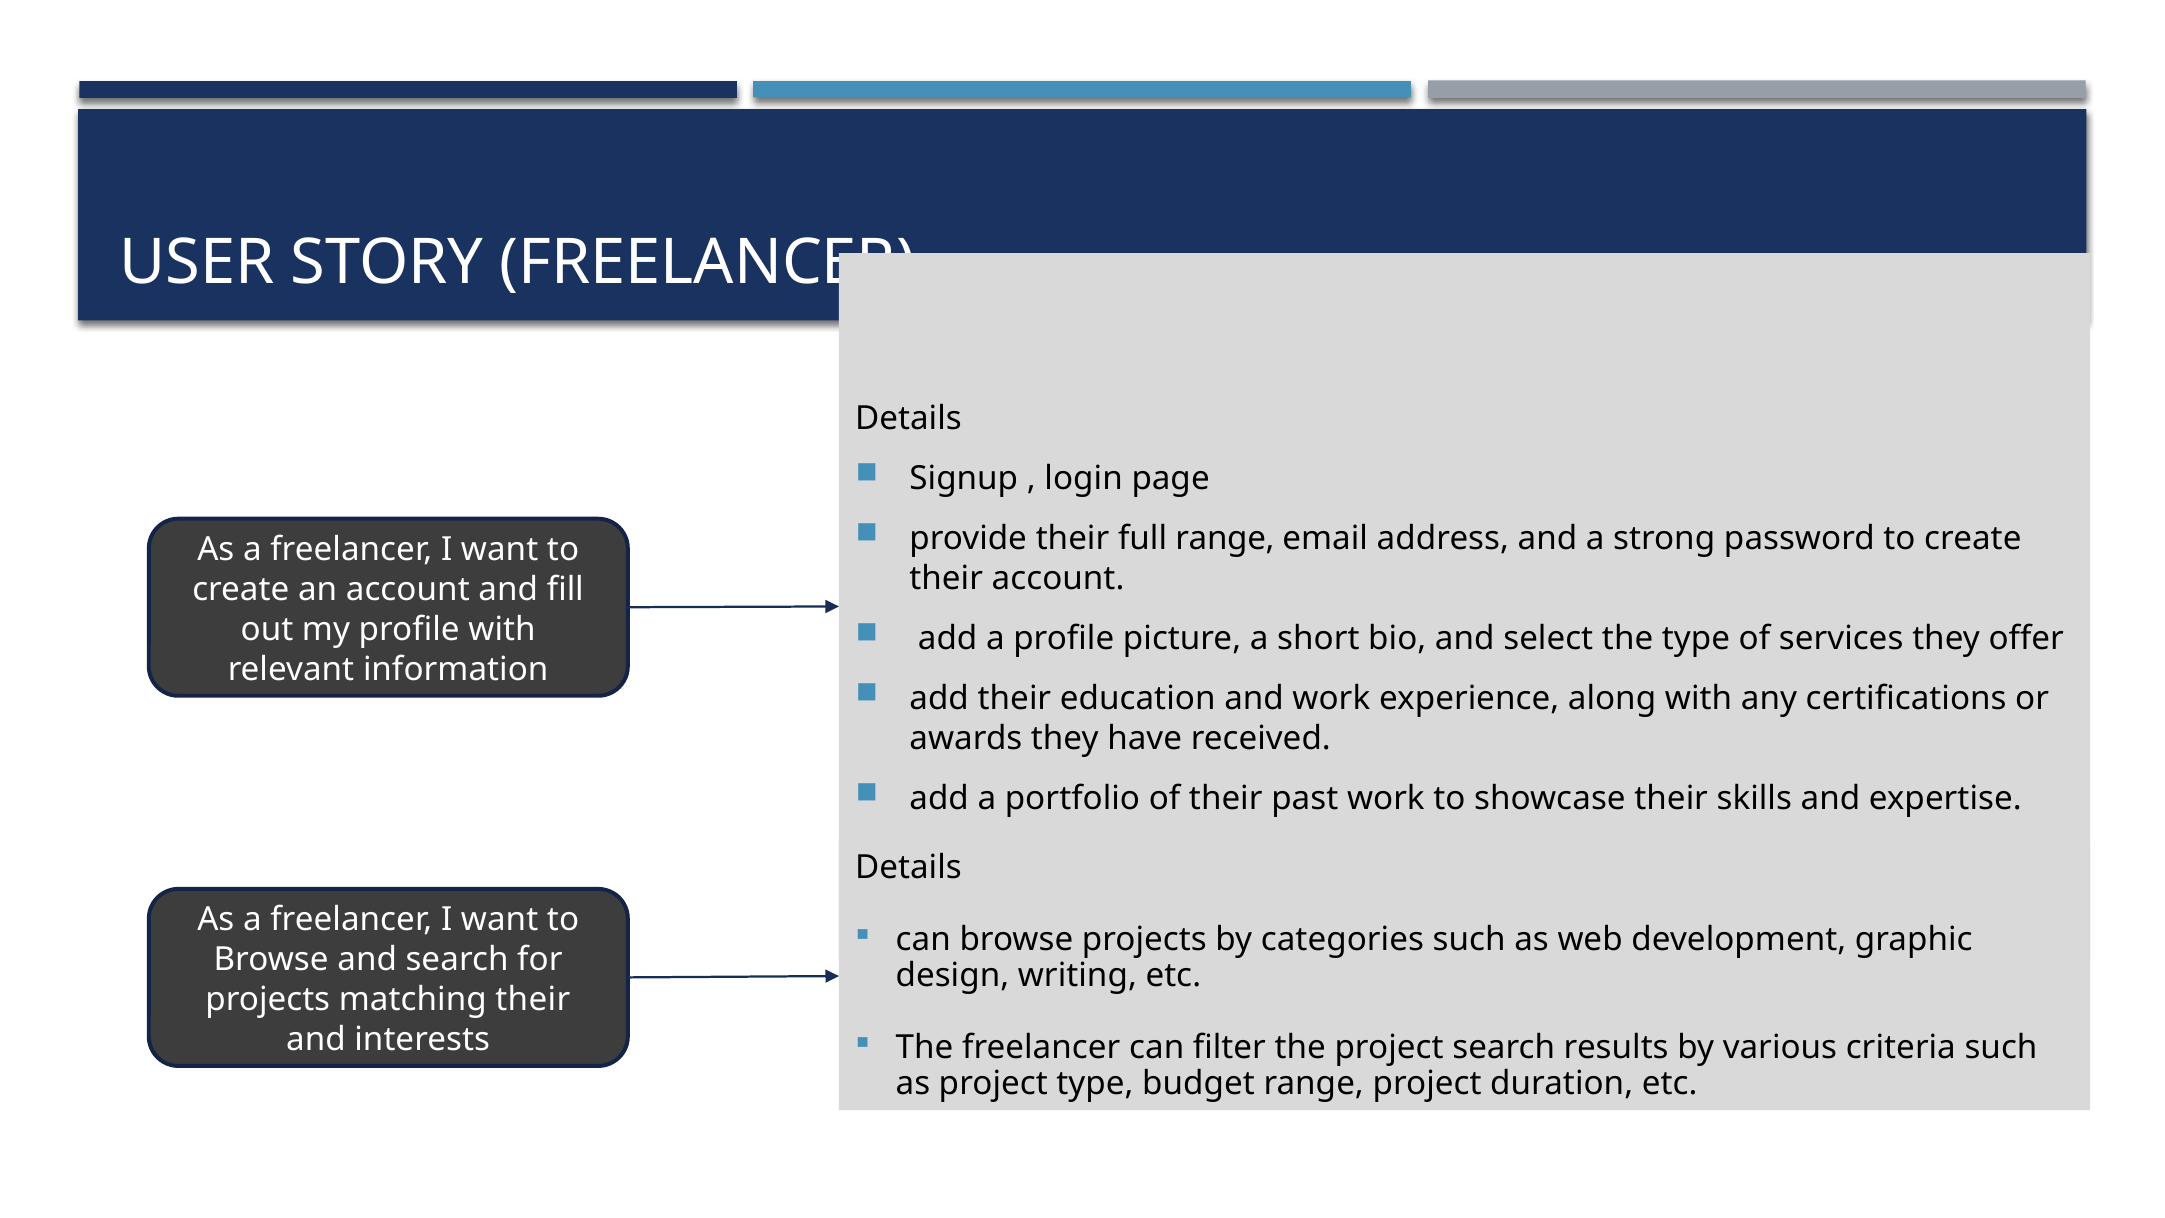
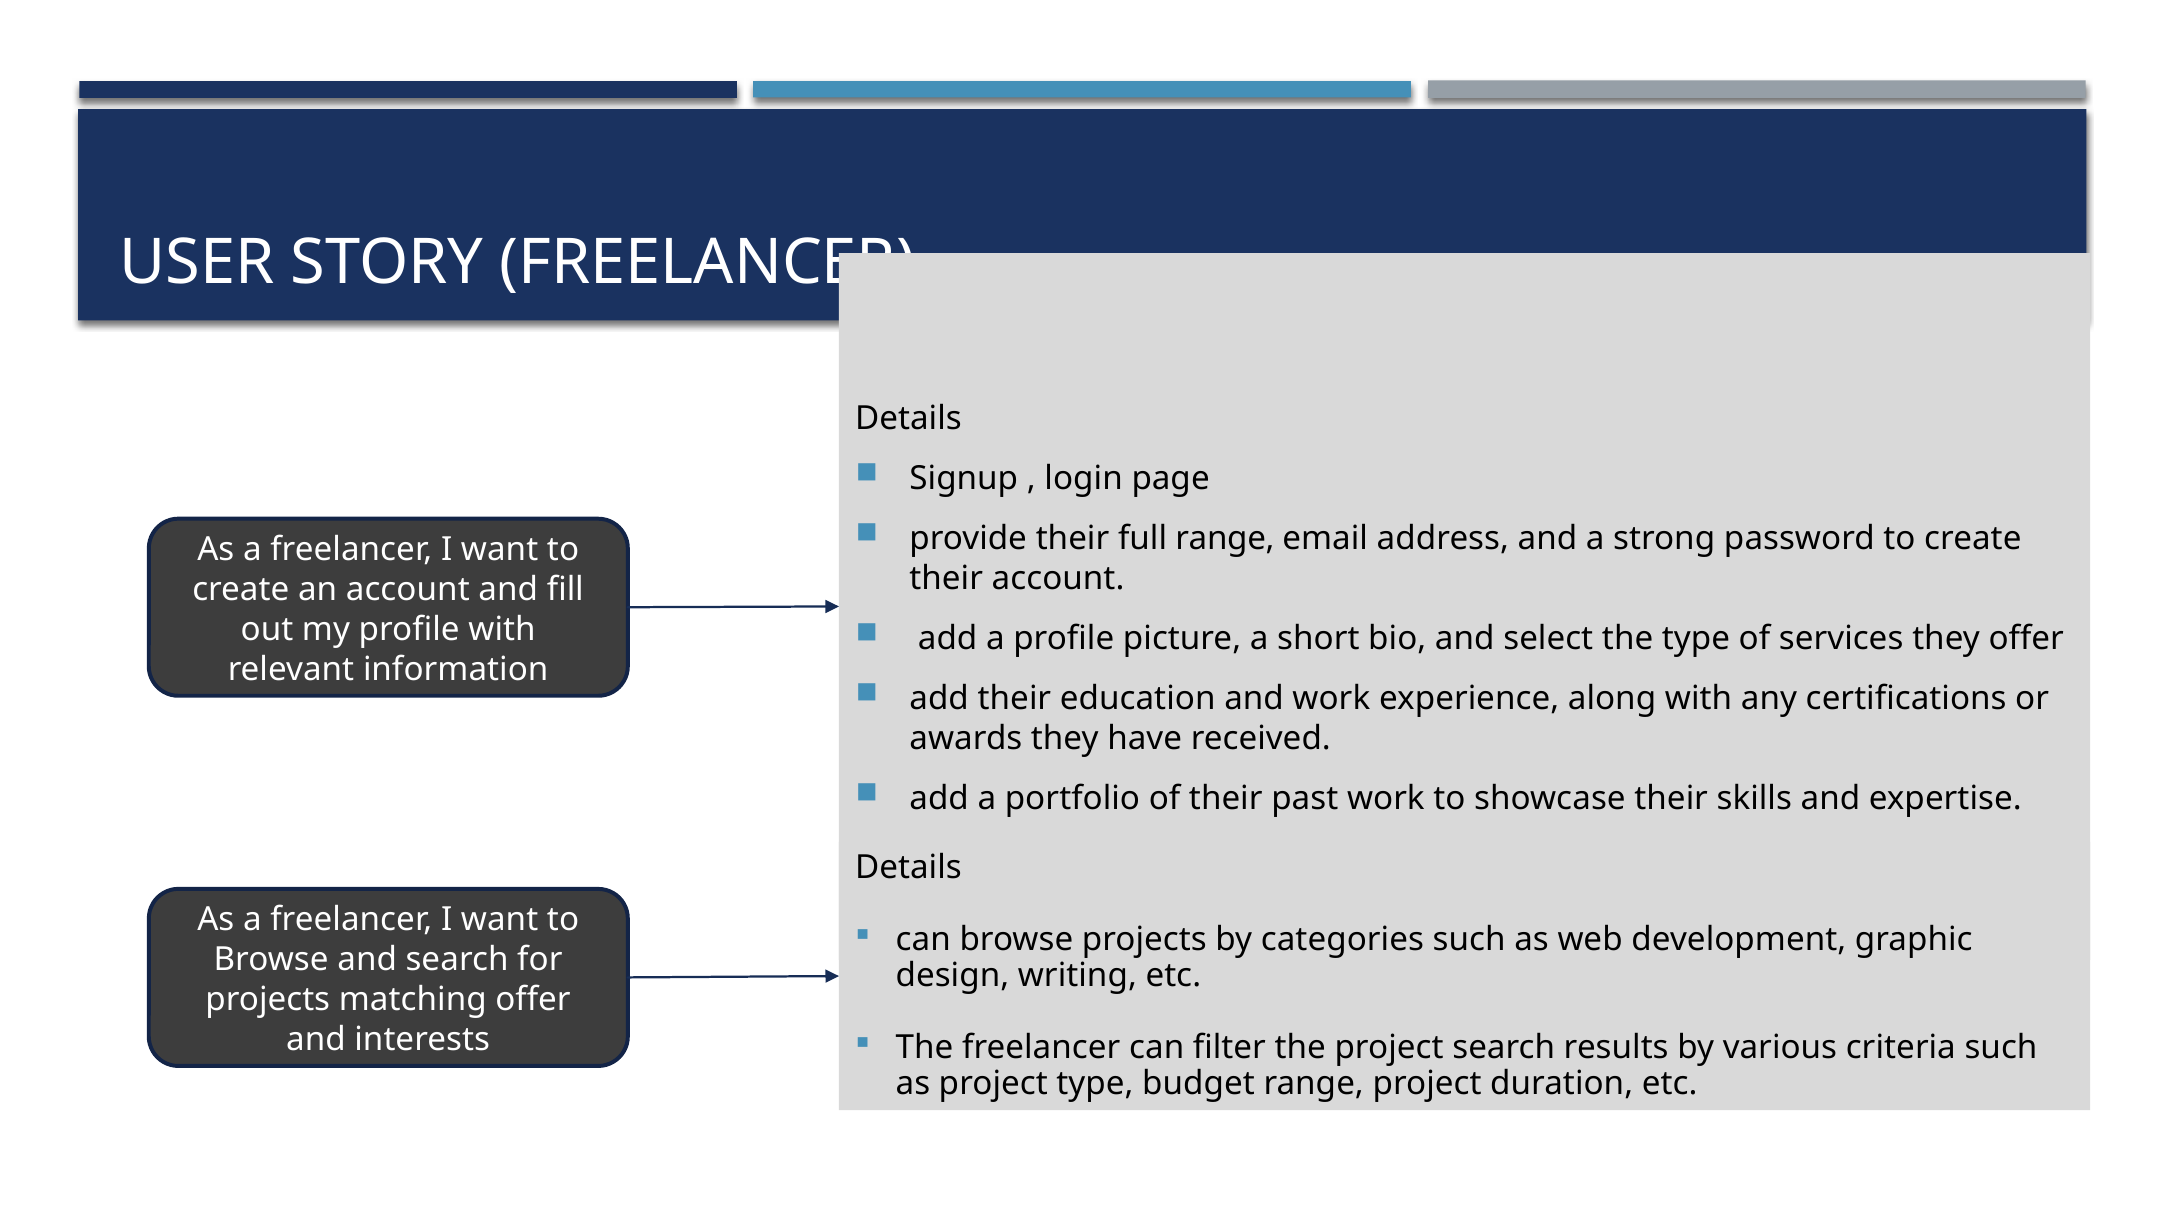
matching their: their -> offer (533, 1000)
